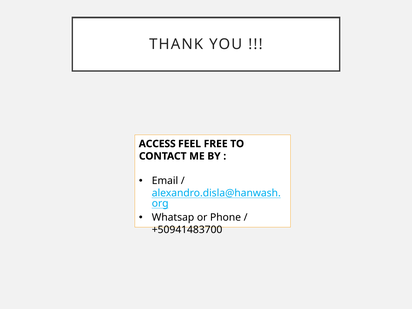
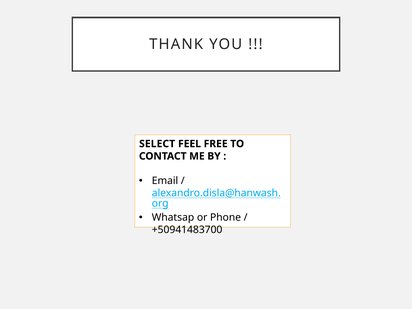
ACCESS: ACCESS -> SELECT (157, 144)
